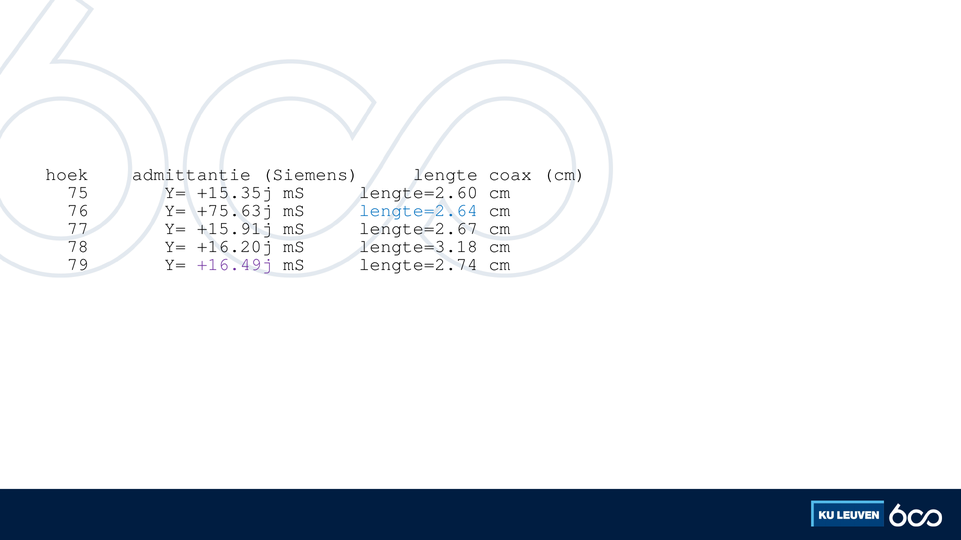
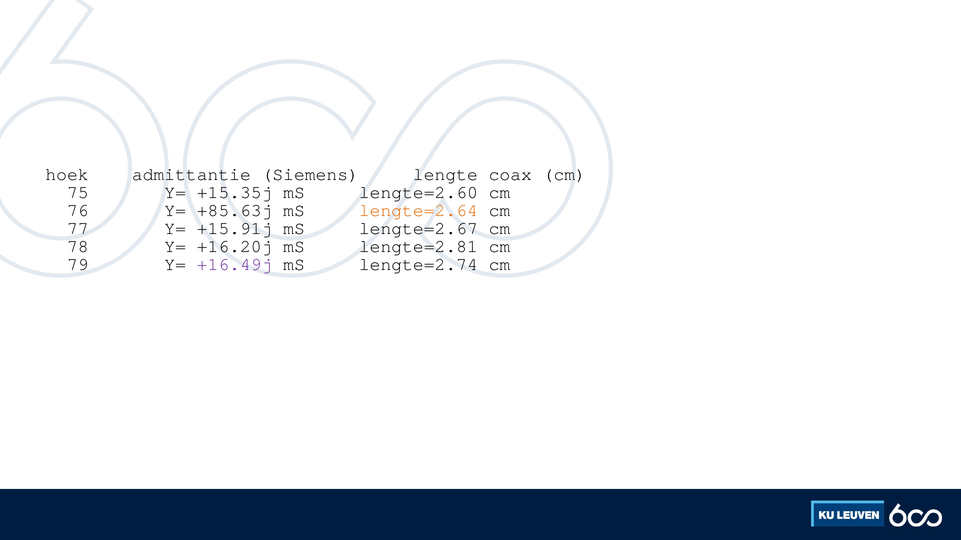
+75.63j: +75.63j -> +85.63j (235, 210)
lengte=2.64 colour: blue -> orange (418, 210)
lengte=3.18: lengte=3.18 -> lengte=2.81 (418, 246)
